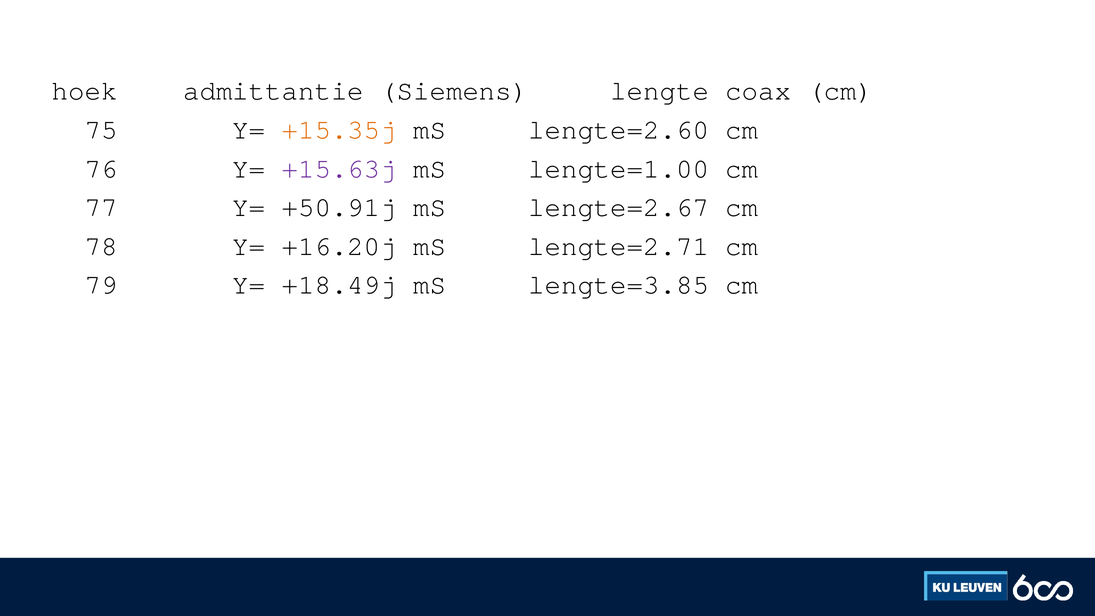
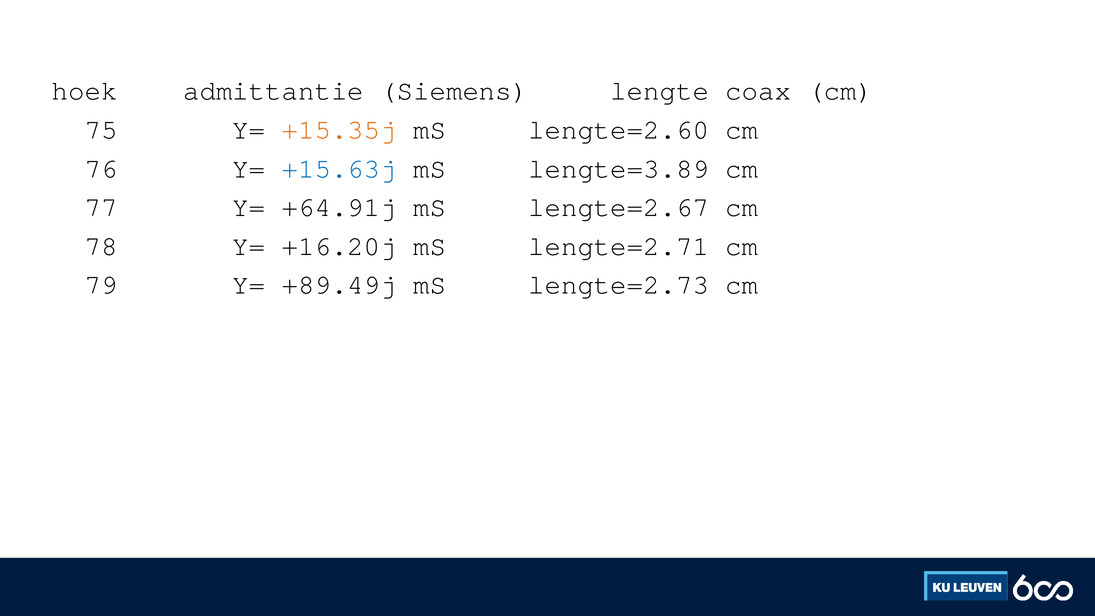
+15.63j colour: purple -> blue (339, 168)
lengte=1.00: lengte=1.00 -> lengte=3.89 (619, 168)
+50.91j: +50.91j -> +64.91j (339, 207)
+18.49j: +18.49j -> +89.49j (339, 285)
lengte=3.85: lengte=3.85 -> lengte=2.73 (619, 285)
